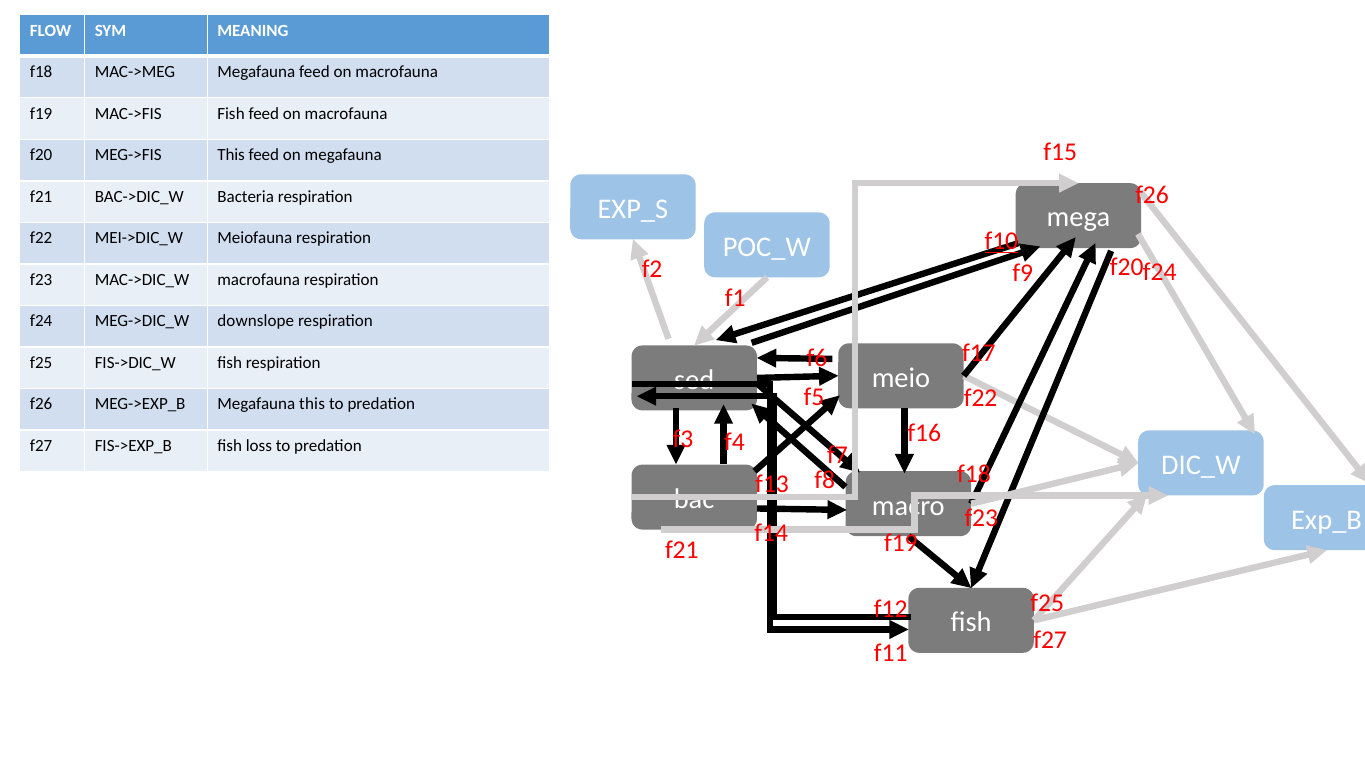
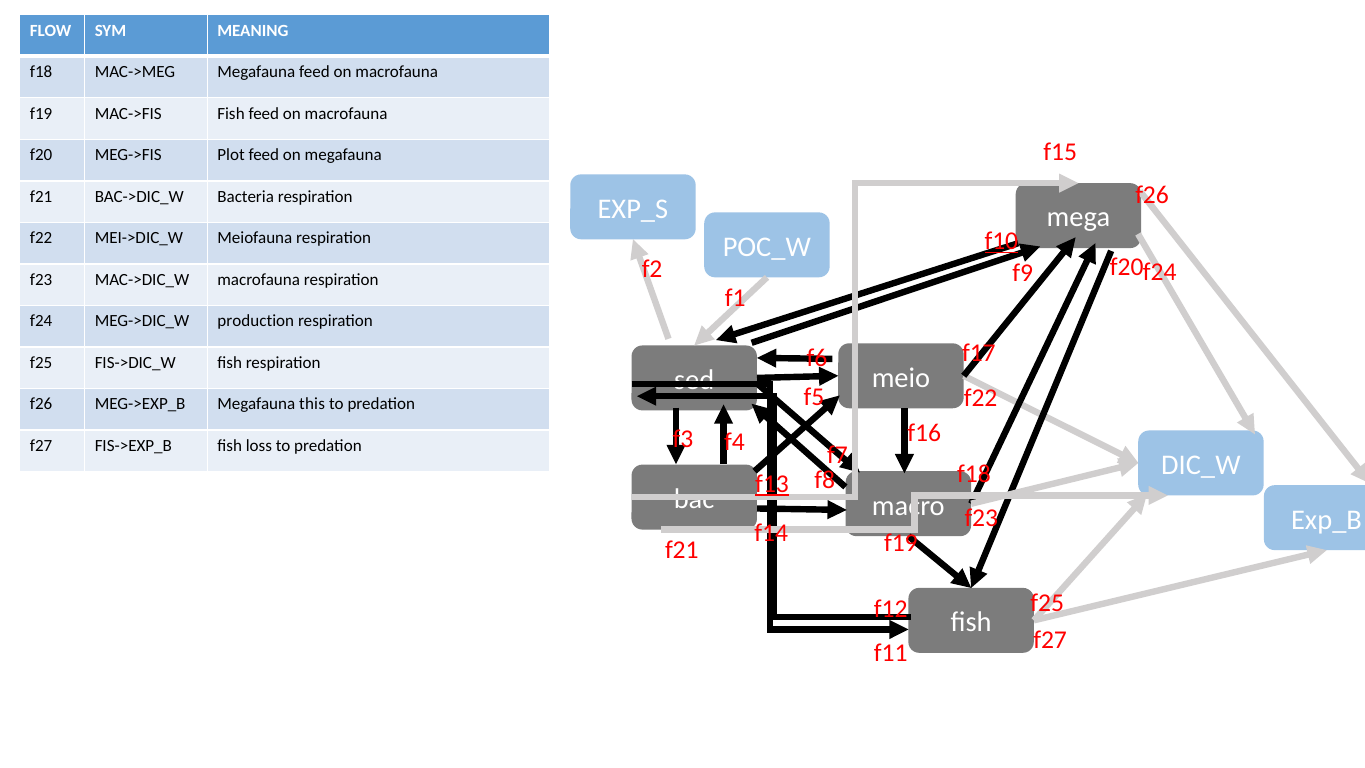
MEG->FIS This: This -> Plot (231, 155)
downslope: downslope -> production (256, 321)
f13 underline: none -> present (772, 484)
